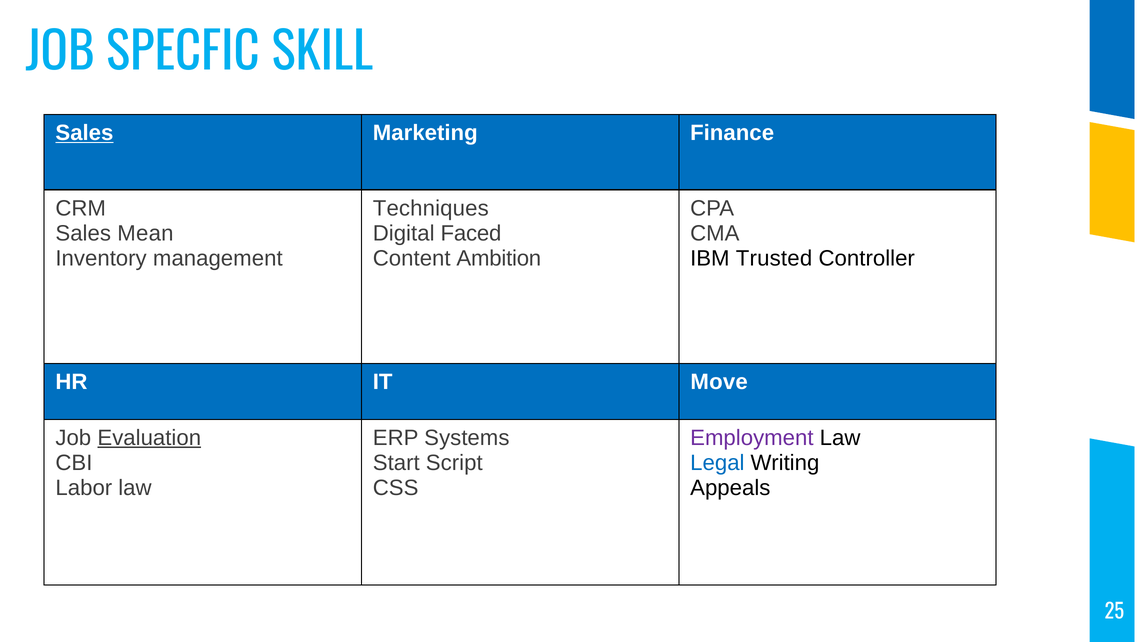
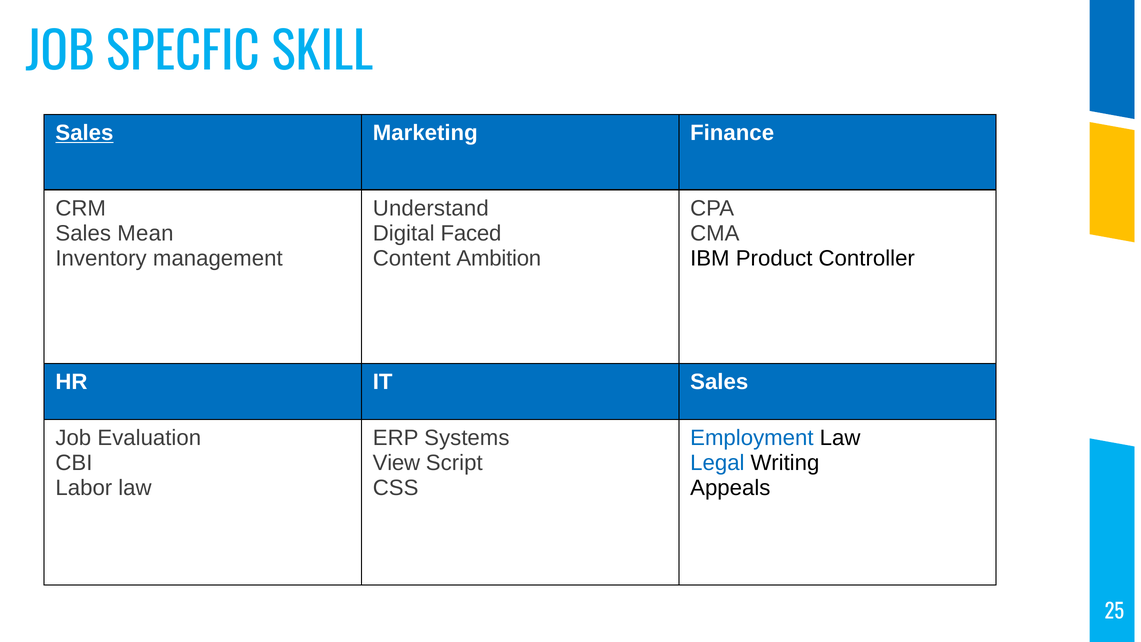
Techniques: Techniques -> Understand (431, 208)
Trusted: Trusted -> Product (774, 258)
IT Move: Move -> Sales (719, 382)
Evaluation underline: present -> none (149, 438)
Employment colour: purple -> blue (752, 438)
Start: Start -> View (396, 463)
